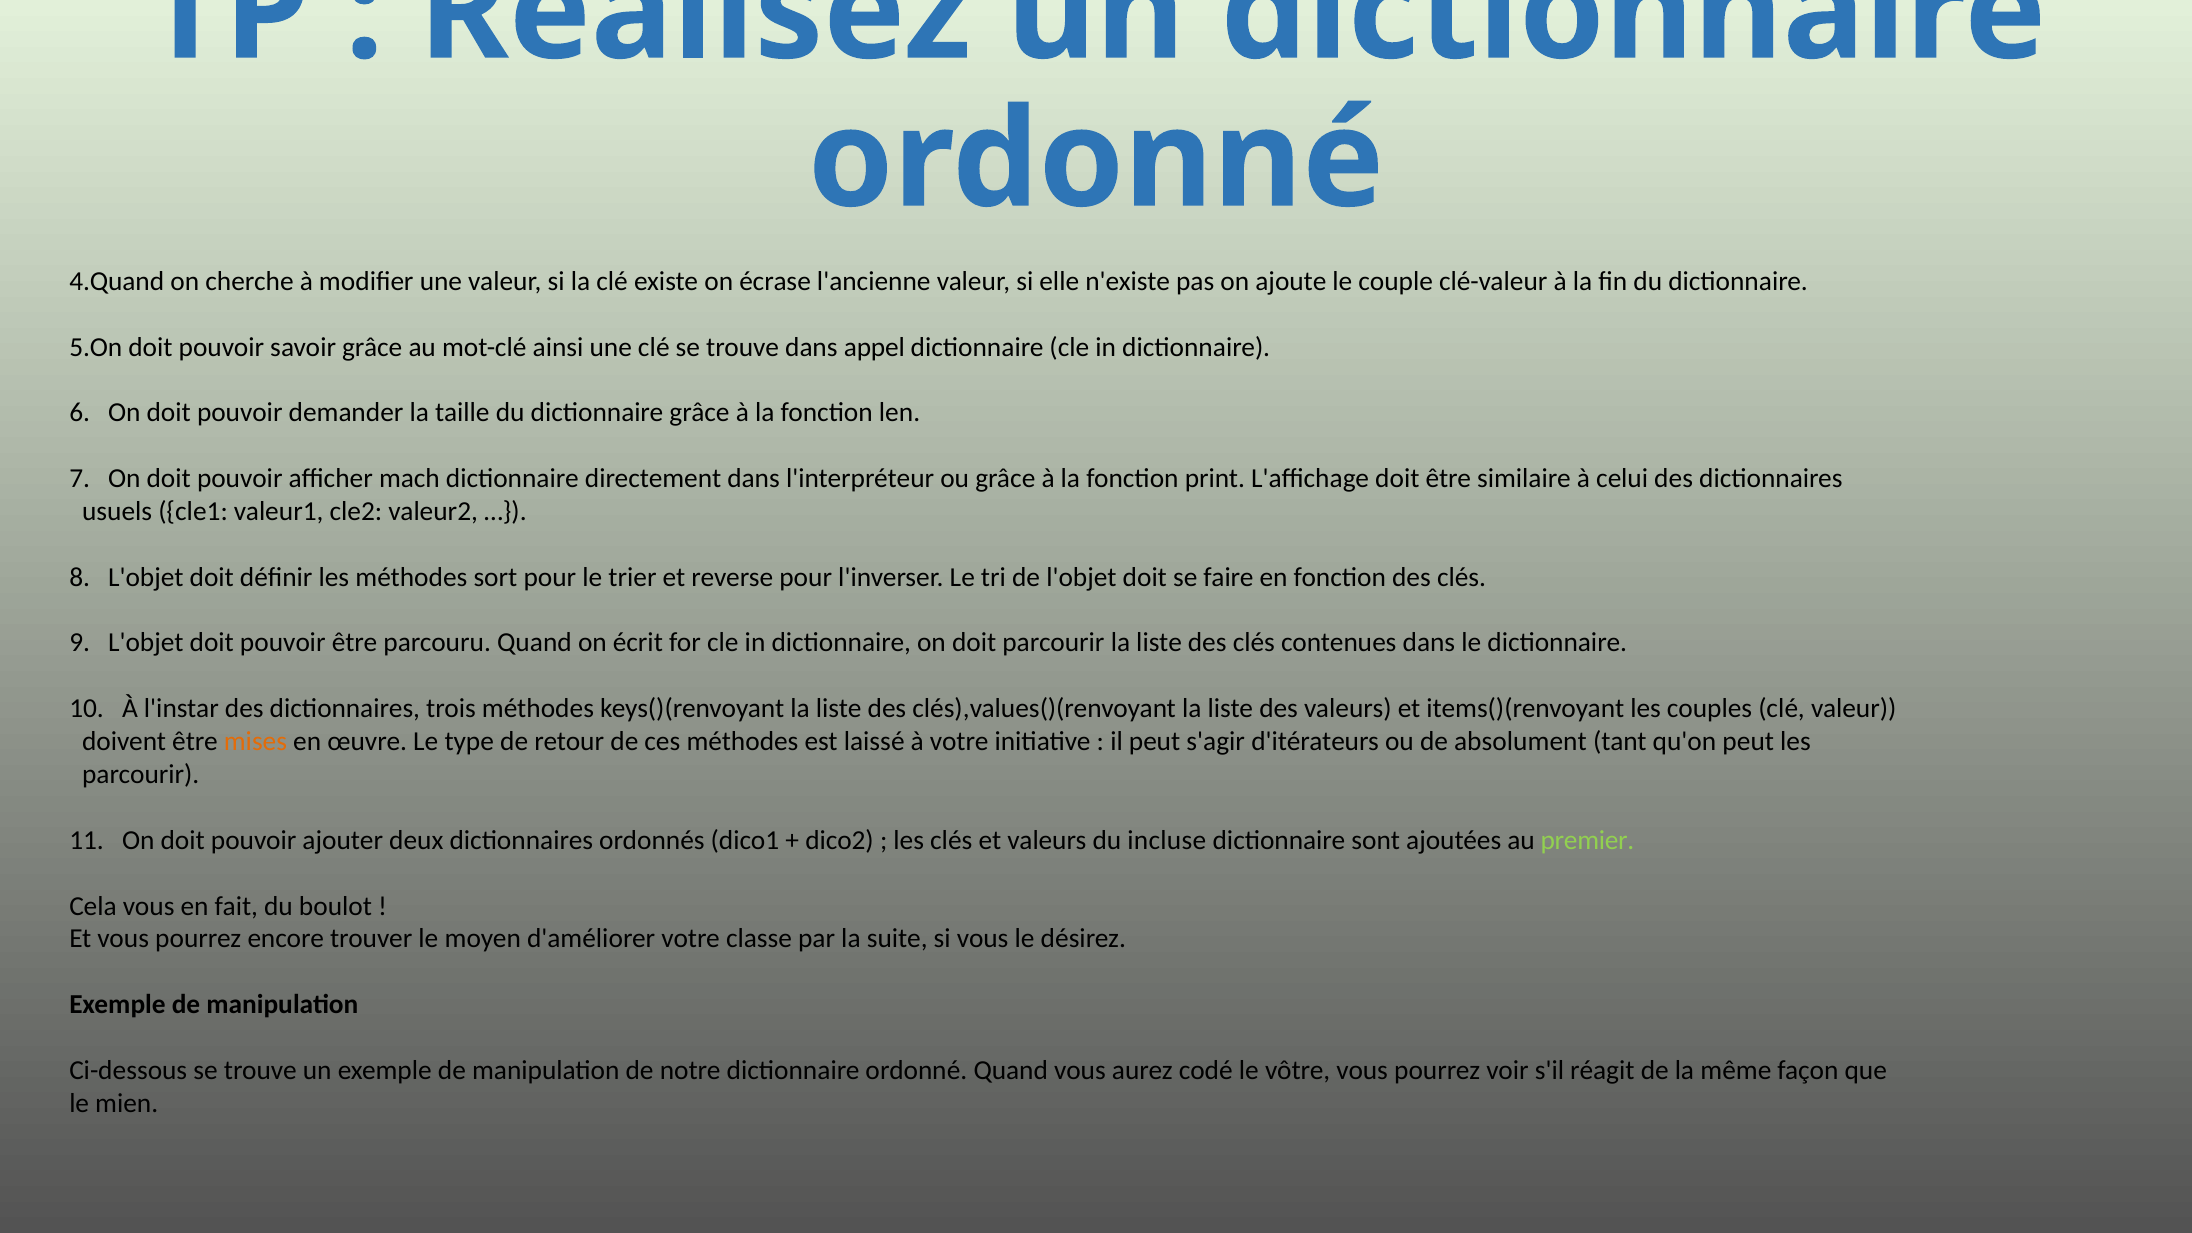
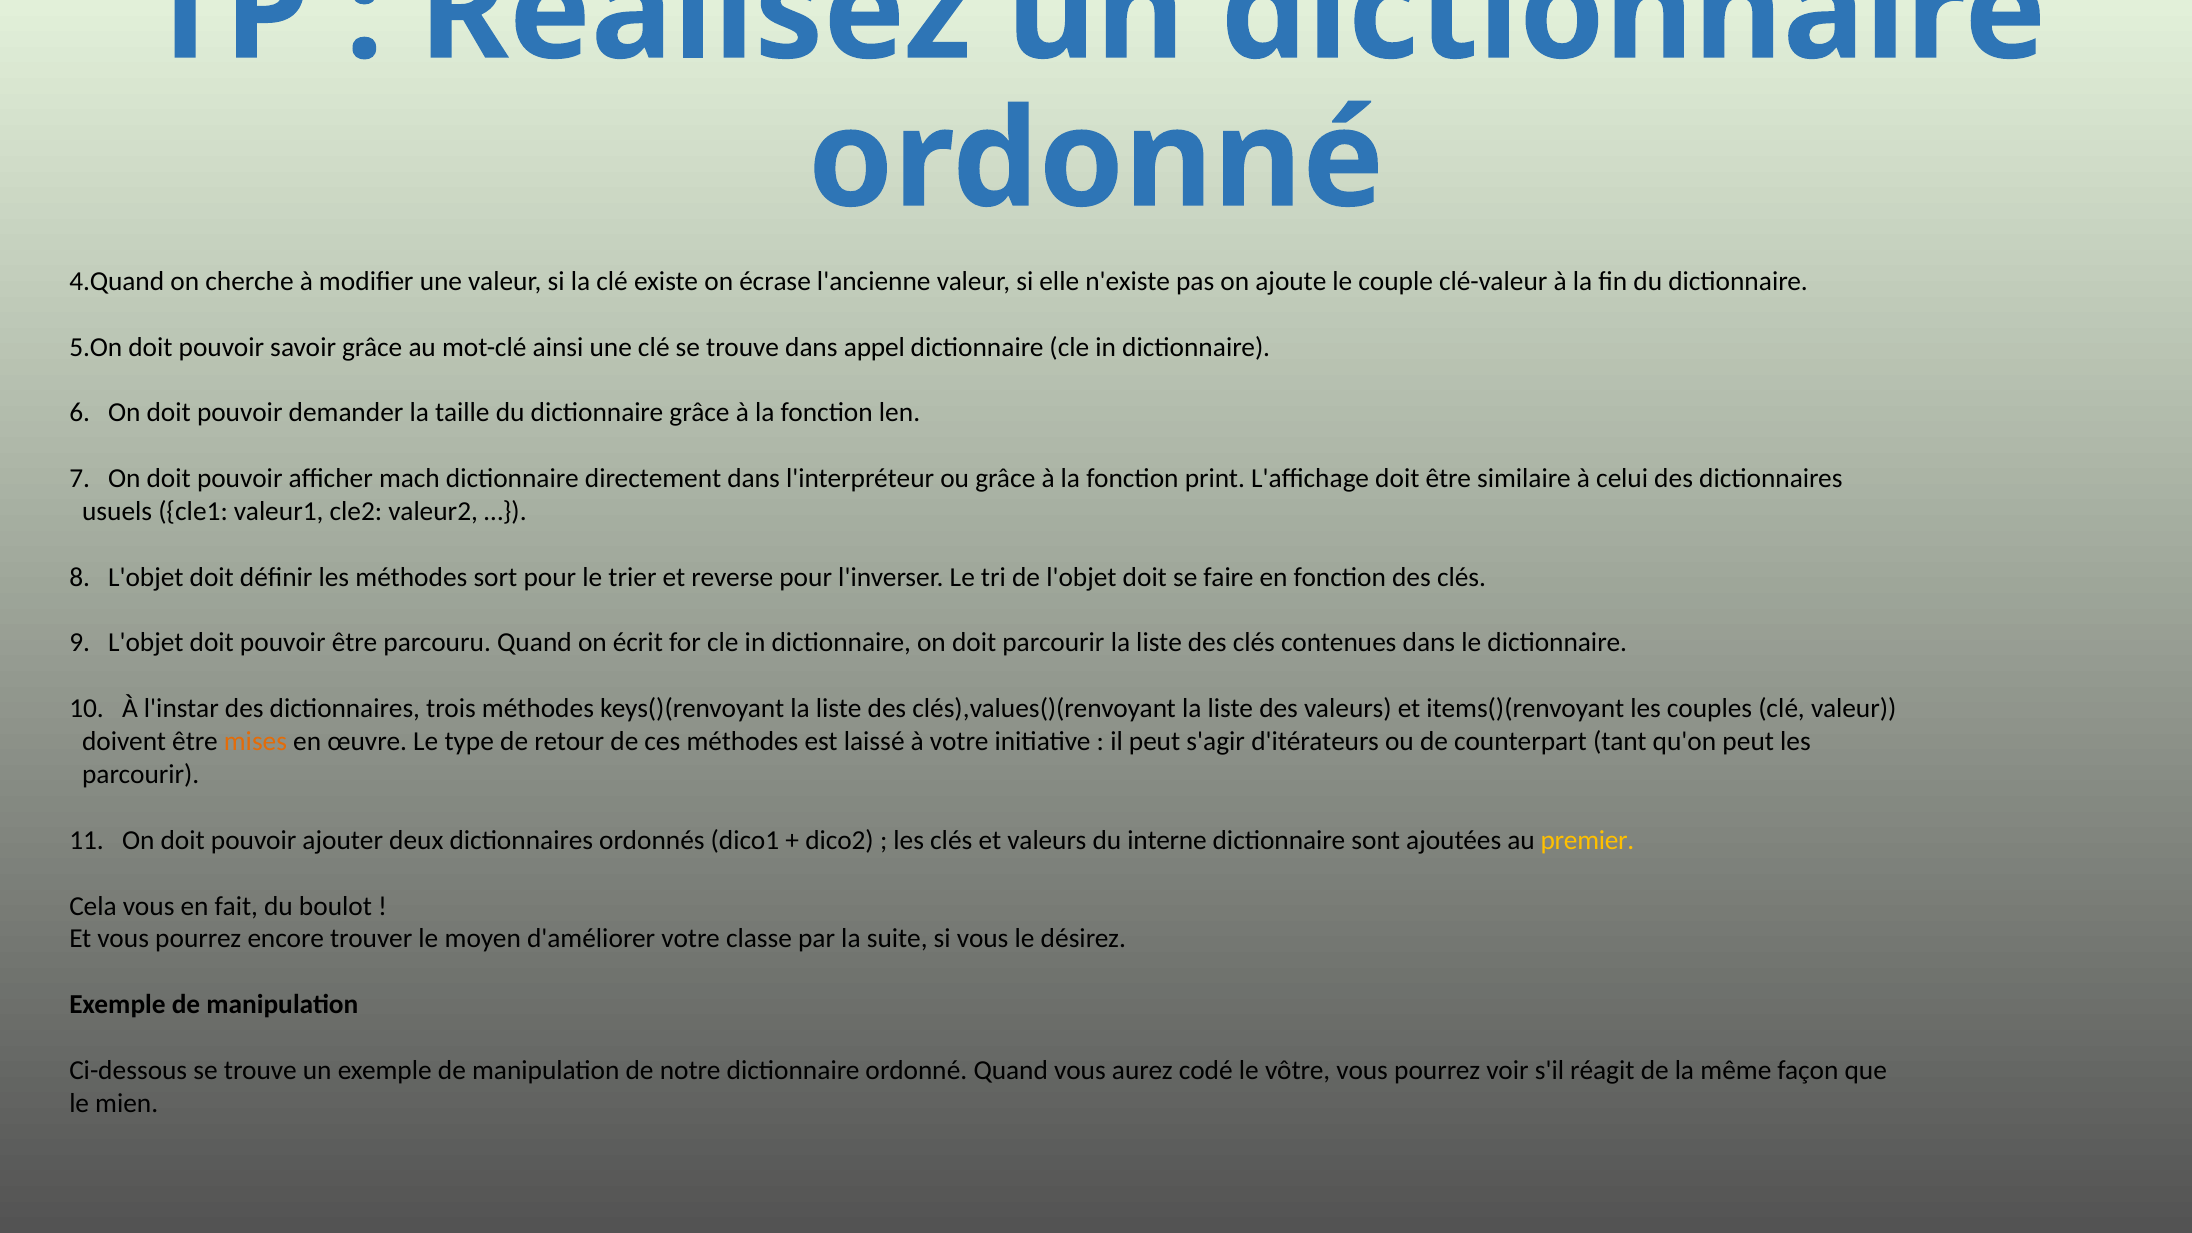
absolument: absolument -> counterpart (1520, 742)
incluse: incluse -> interne (1167, 840)
premier colour: light green -> yellow (1587, 840)
